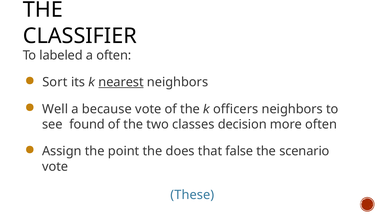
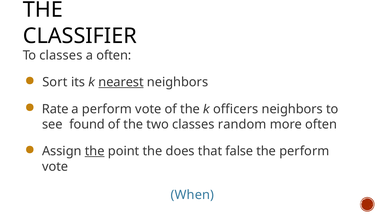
To labeled: labeled -> classes (61, 55)
Well: Well -> Rate (55, 109)
a because: because -> perform (107, 109)
decision: decision -> random (242, 124)
the underline: none -> present (95, 151)
the scenario: scenario -> perform (304, 151)
These: These -> When (192, 194)
